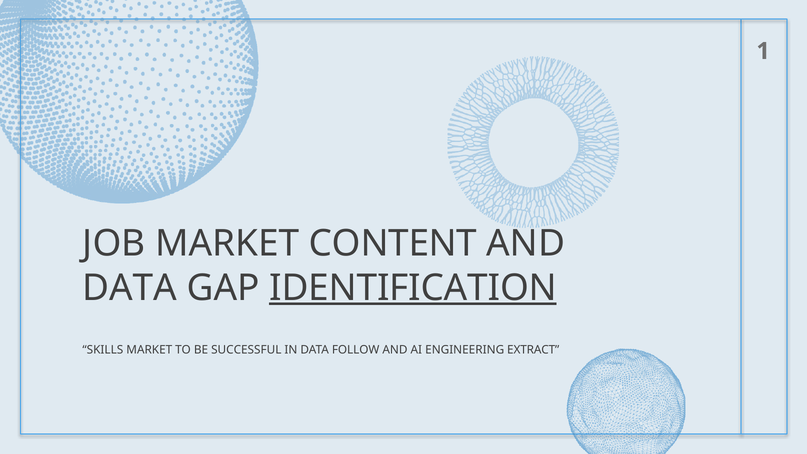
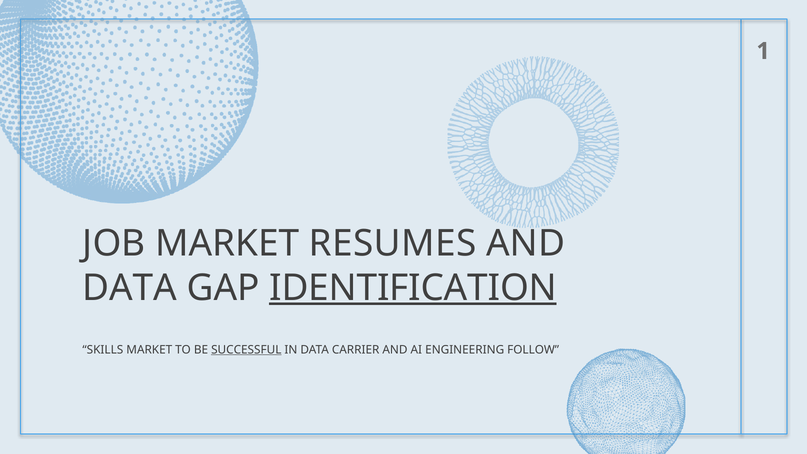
CONTENT: CONTENT -> RESUMES (393, 243)
SUCCESSFUL underline: none -> present (246, 350)
FOLLOW: FOLLOW -> CARRIER (356, 350)
EXTRACT: EXTRACT -> FOLLOW (533, 350)
